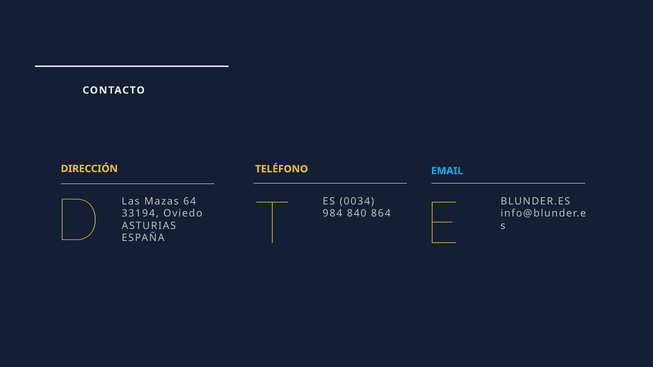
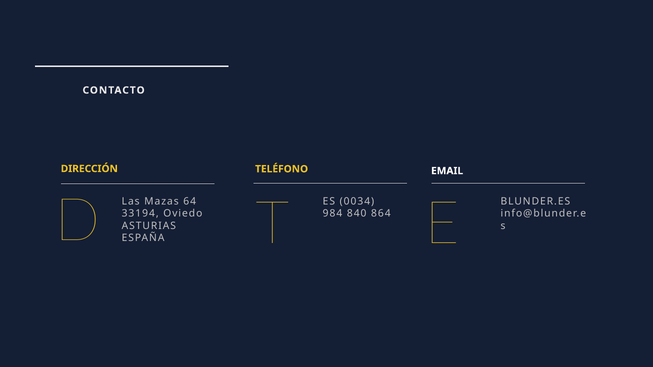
EMAIL colour: light blue -> white (447, 171)
